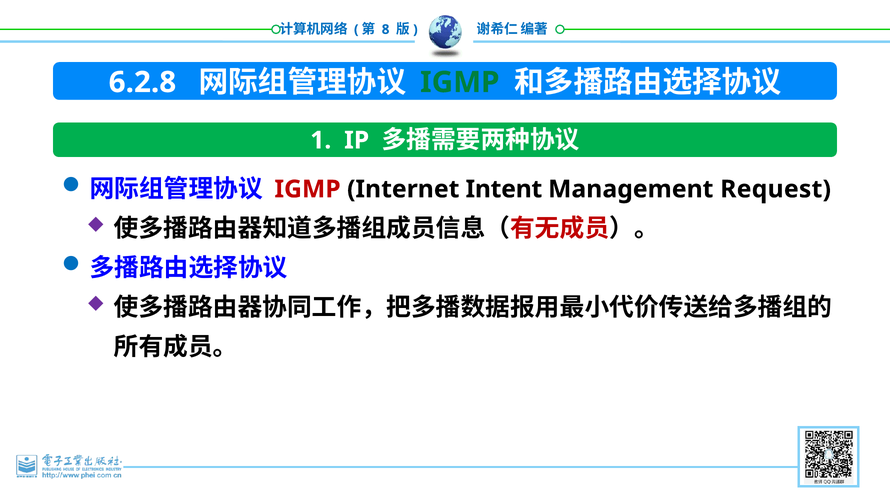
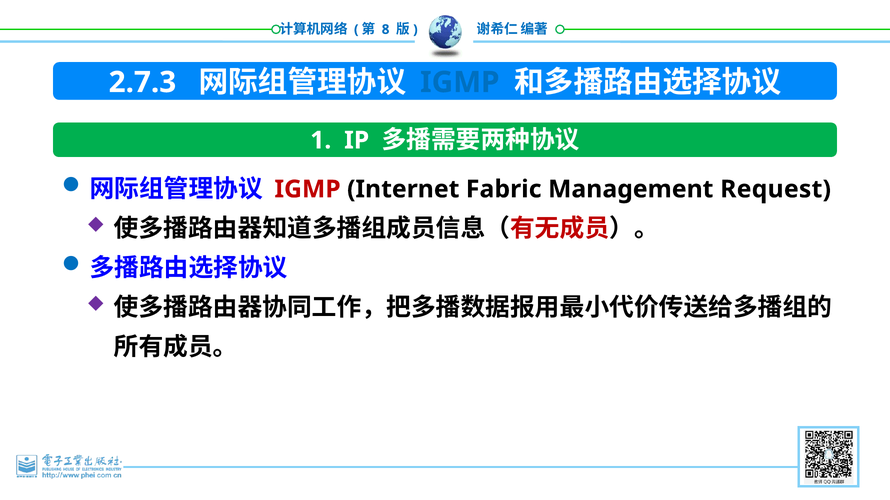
6.2.8: 6.2.8 -> 2.7.3 (142, 82)
IGMP colour: green -> blue (460, 82)
Intent: Intent -> Fabric (504, 189)
